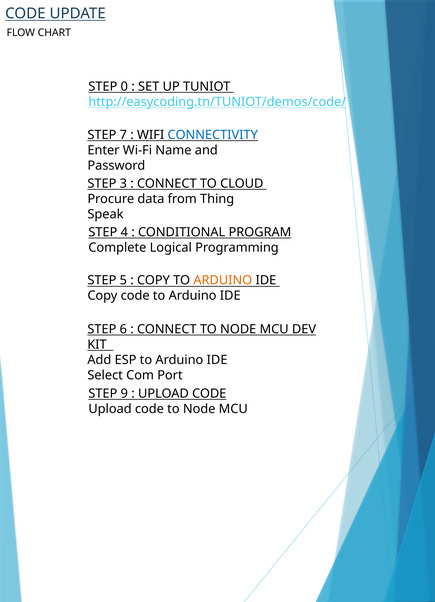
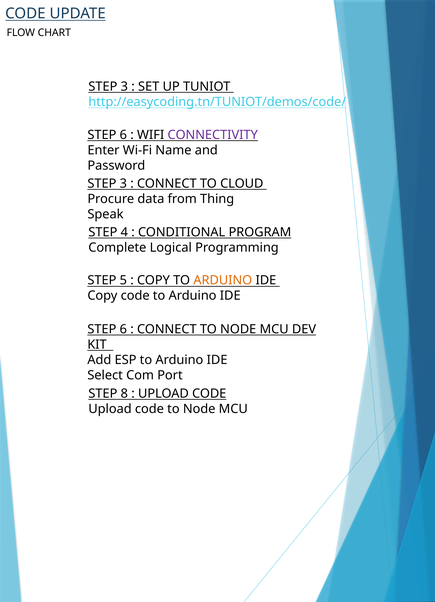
0: 0 -> 3 (124, 87)
7: 7 -> 6 (123, 135)
CONNECTIVITY colour: blue -> purple (213, 135)
9: 9 -> 8 (124, 393)
